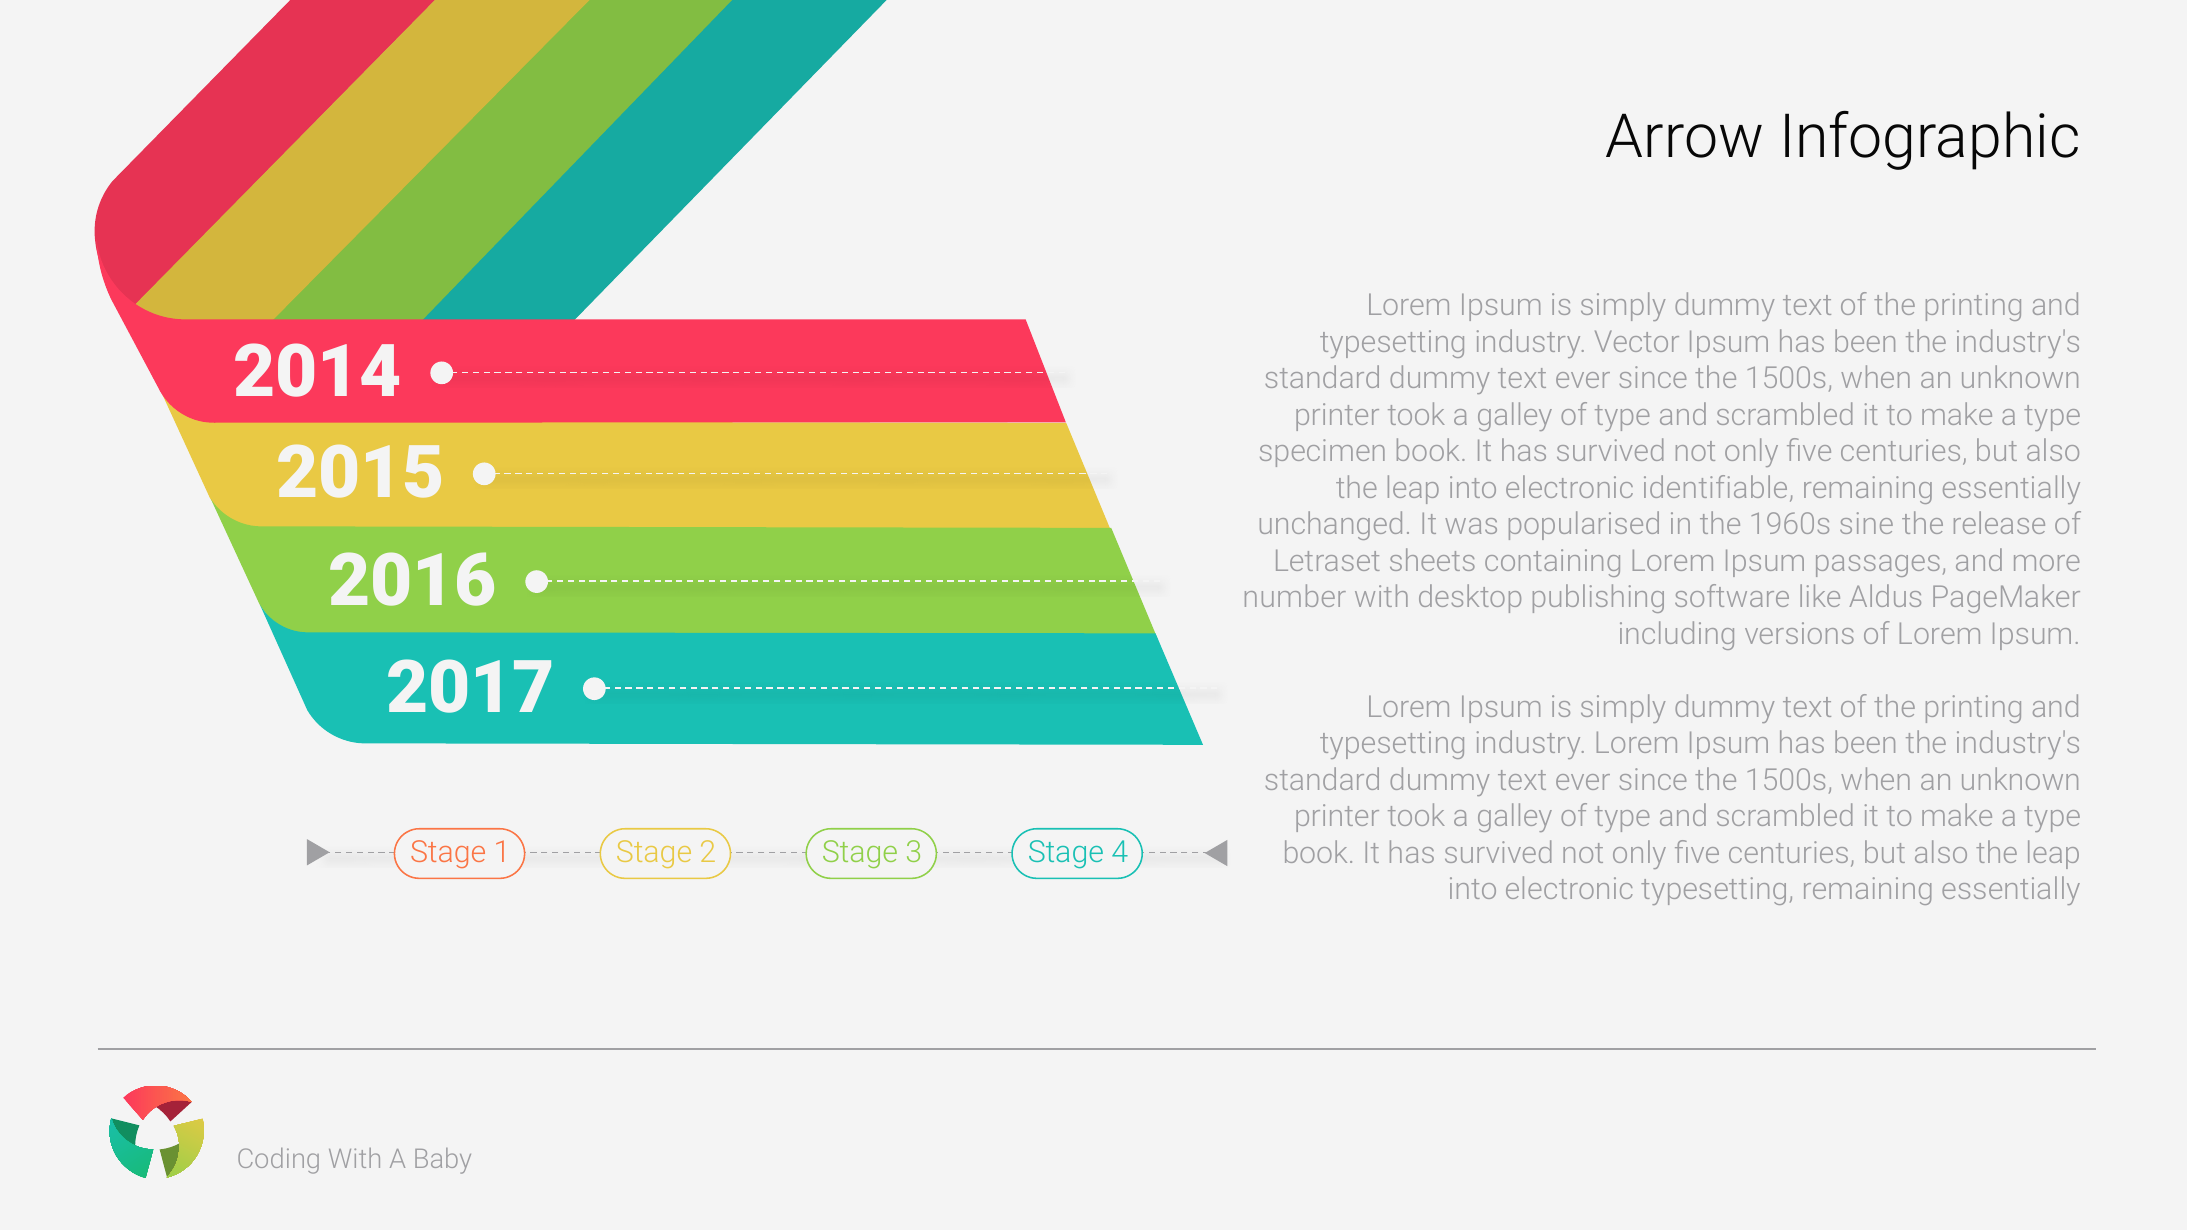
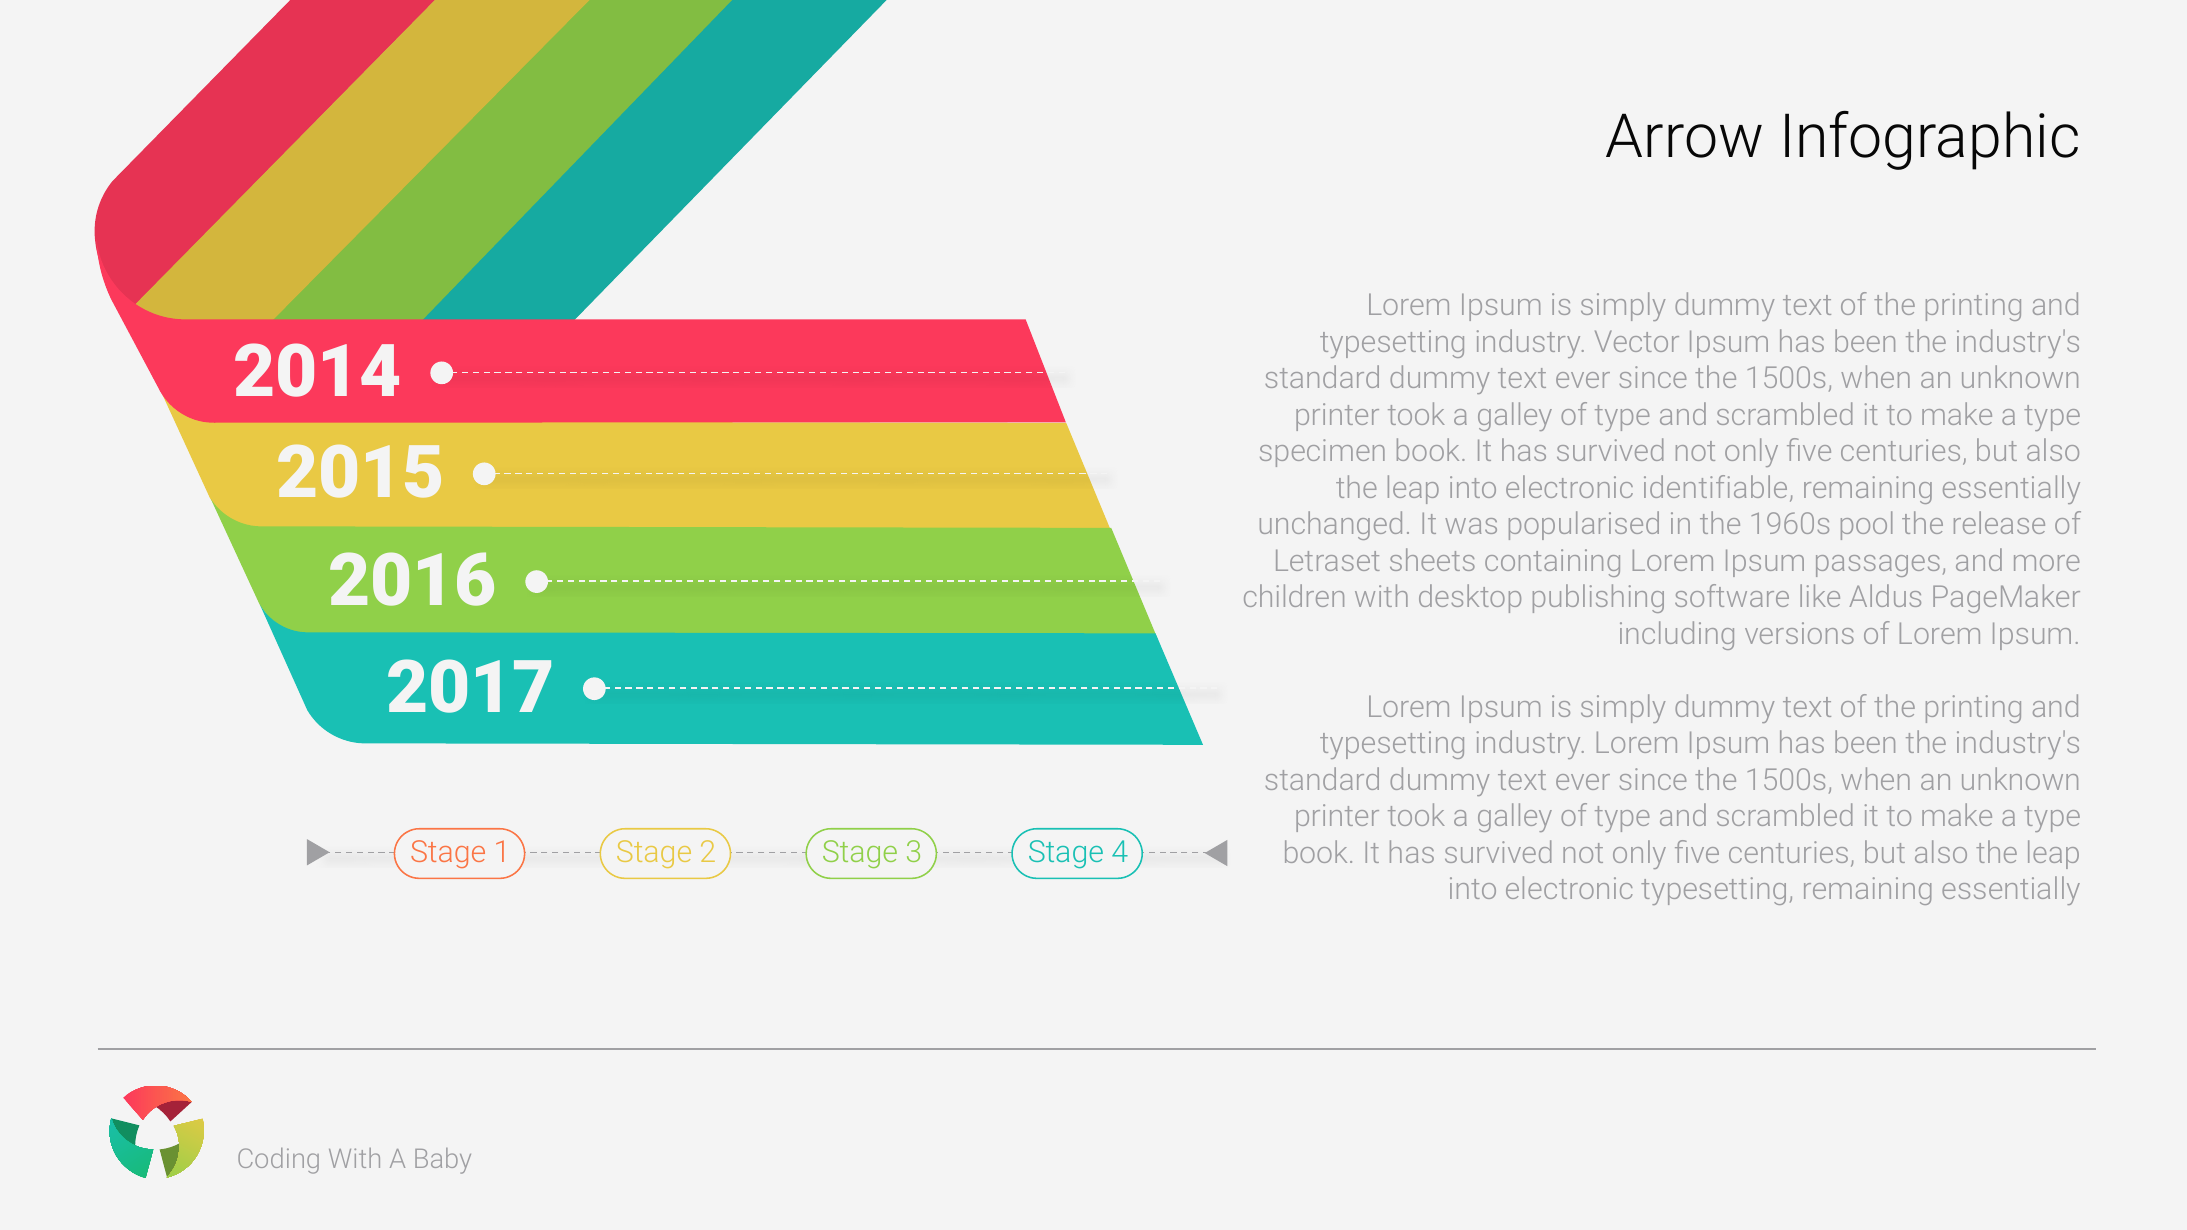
sine: sine -> pool (1867, 525)
number: number -> children (1295, 598)
